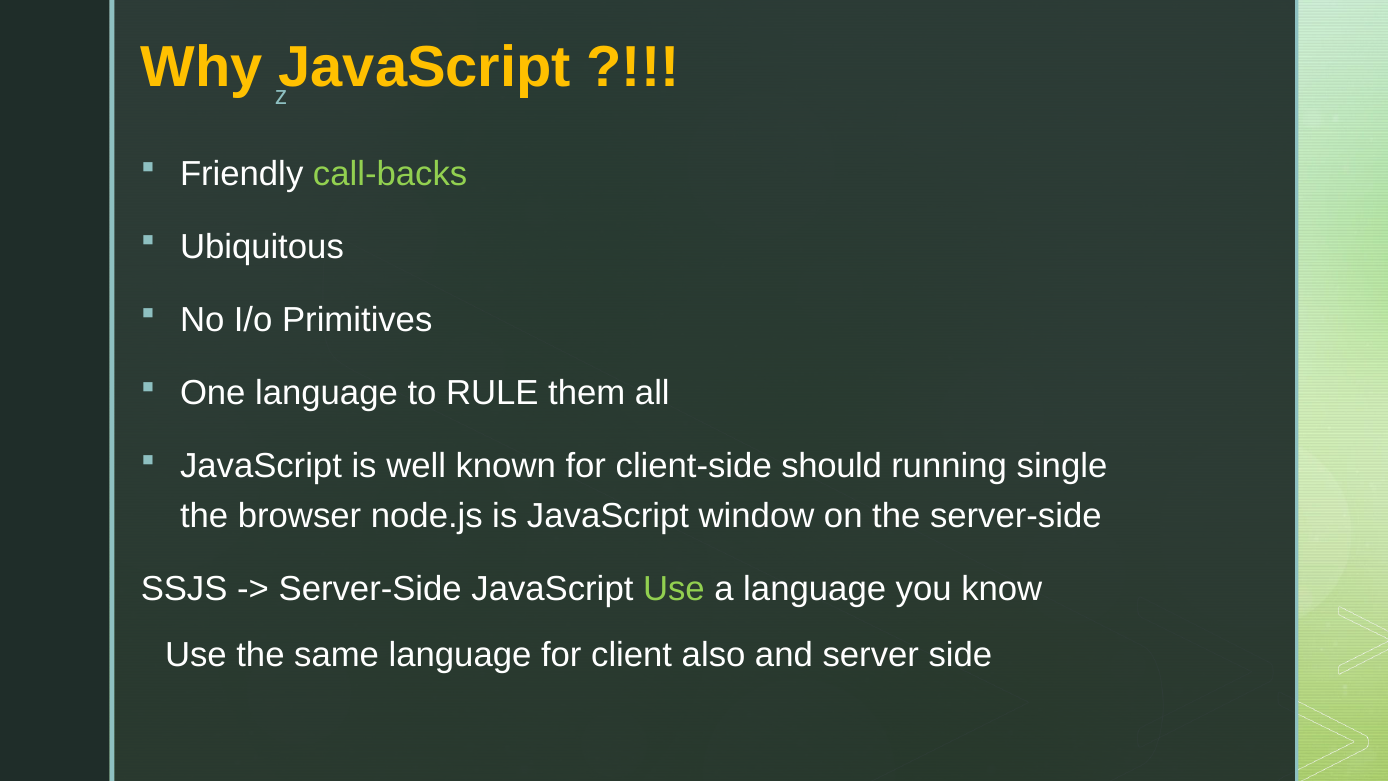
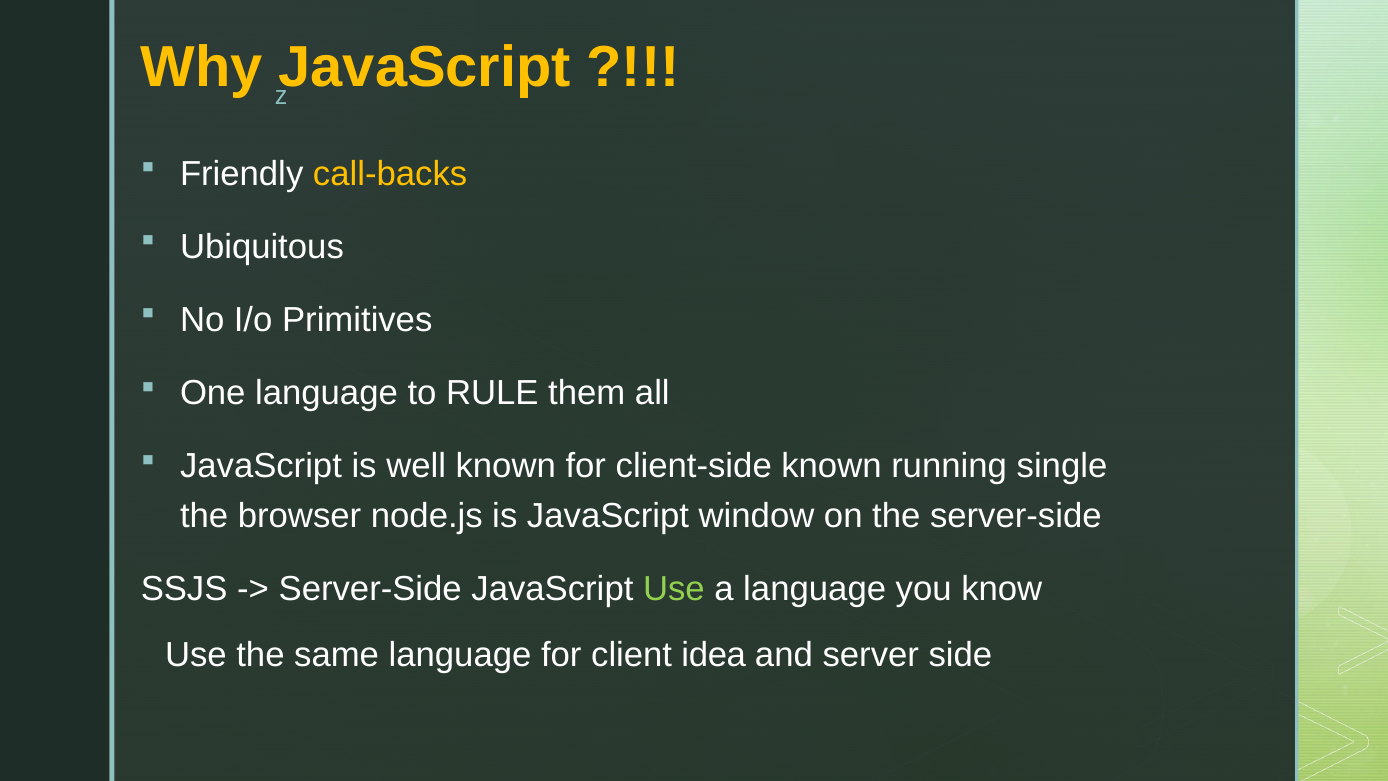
call-backs colour: light green -> yellow (390, 174)
client-side should: should -> known (831, 466)
also: also -> idea (714, 655)
